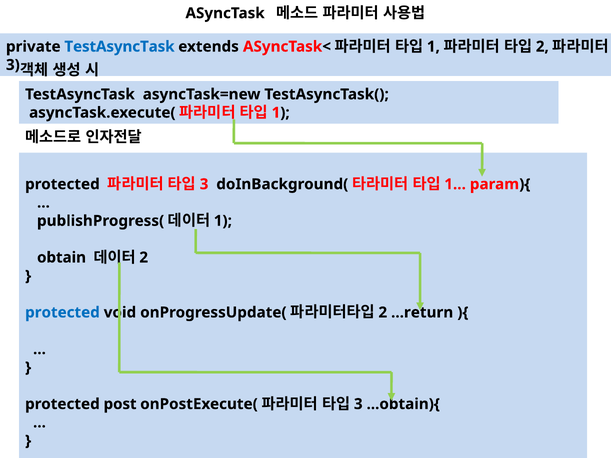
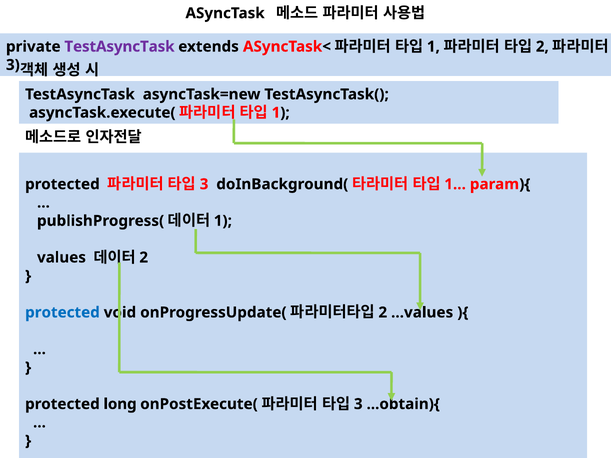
TestAsyncTask colour: blue -> purple (119, 47)
obtain: obtain -> values (61, 258)
...return: ...return -> ...values (422, 313)
post: post -> long (120, 404)
